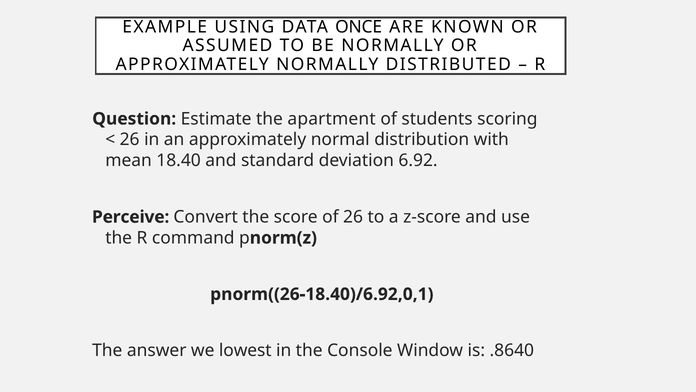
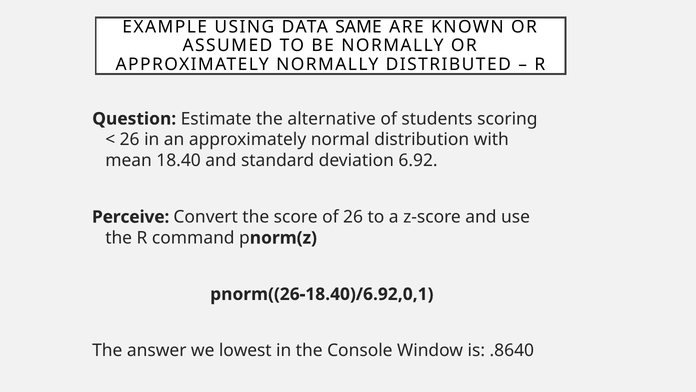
ONCE: ONCE -> SAME (358, 27)
apartment: apartment -> alternative (332, 119)
